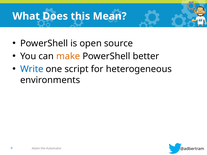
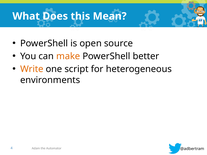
Write colour: blue -> orange (32, 69)
